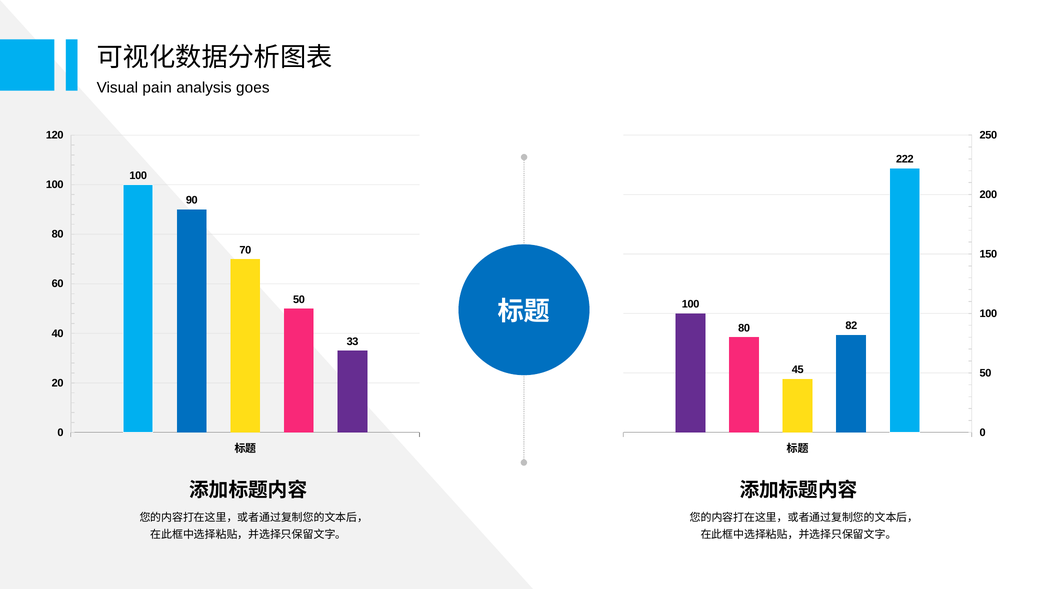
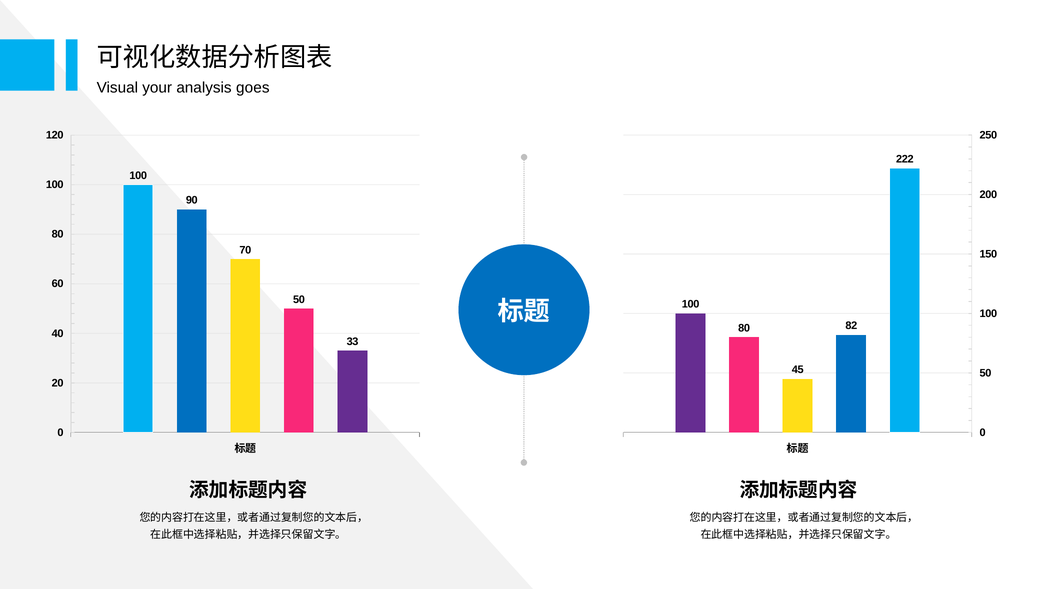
pain: pain -> your (157, 88)
